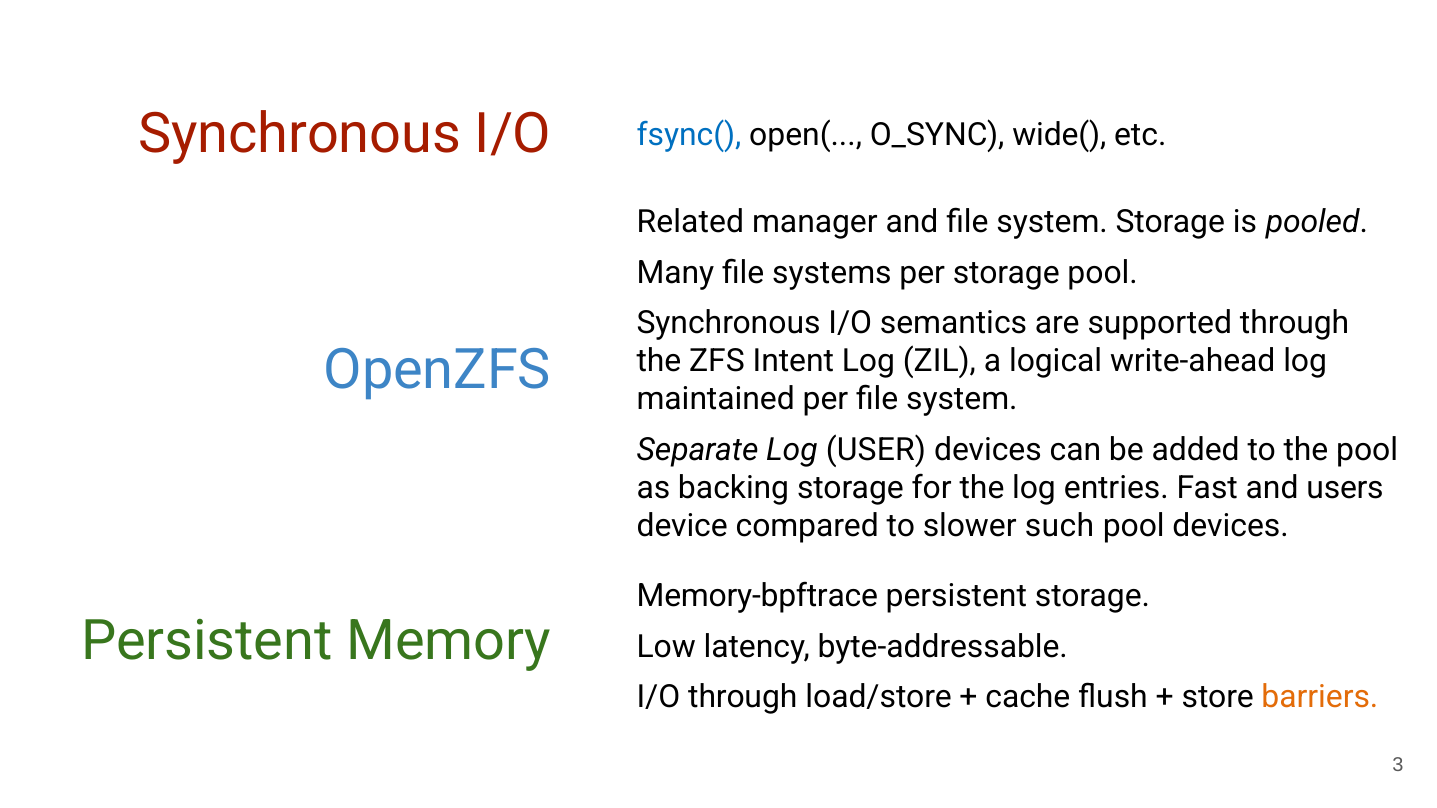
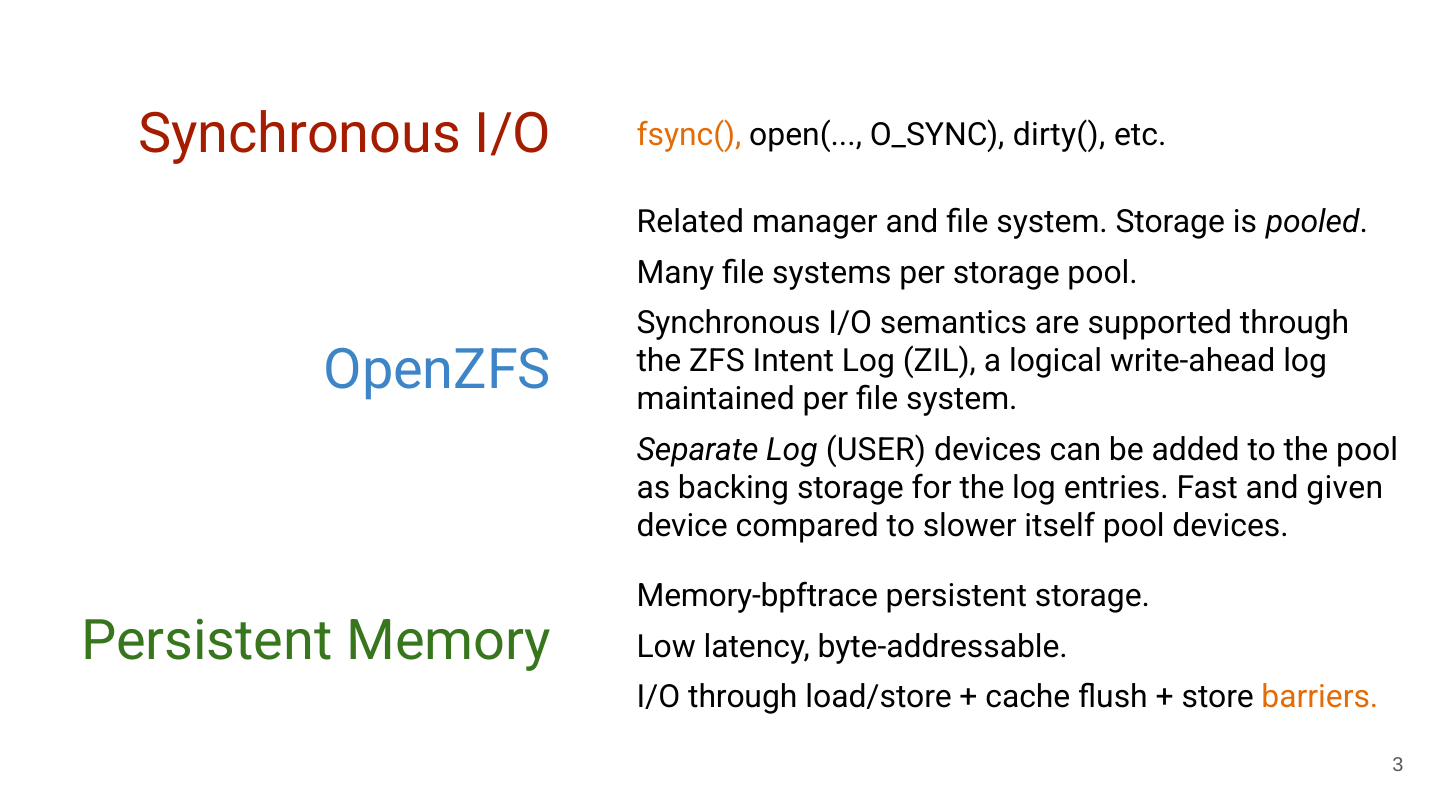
fsync( colour: blue -> orange (689, 135)
wide(: wide( -> dirty( (1059, 135)
users: users -> given (1345, 488)
such: such -> itself (1060, 526)
